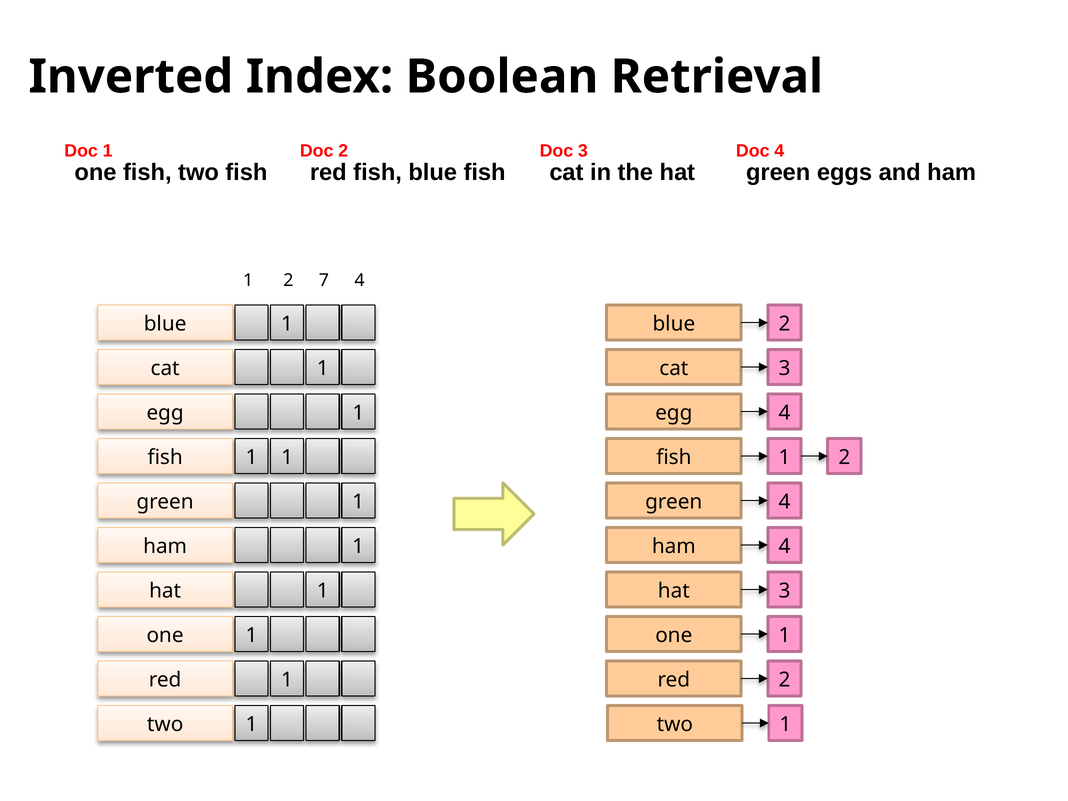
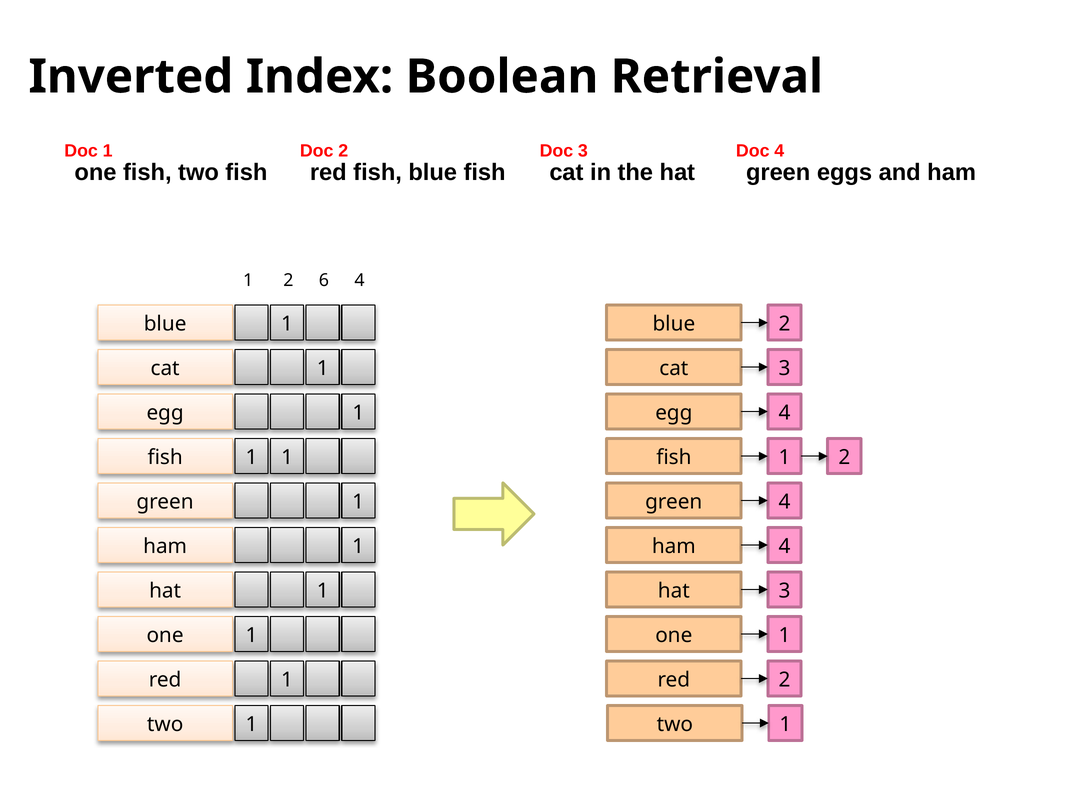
7: 7 -> 6 (324, 280)
